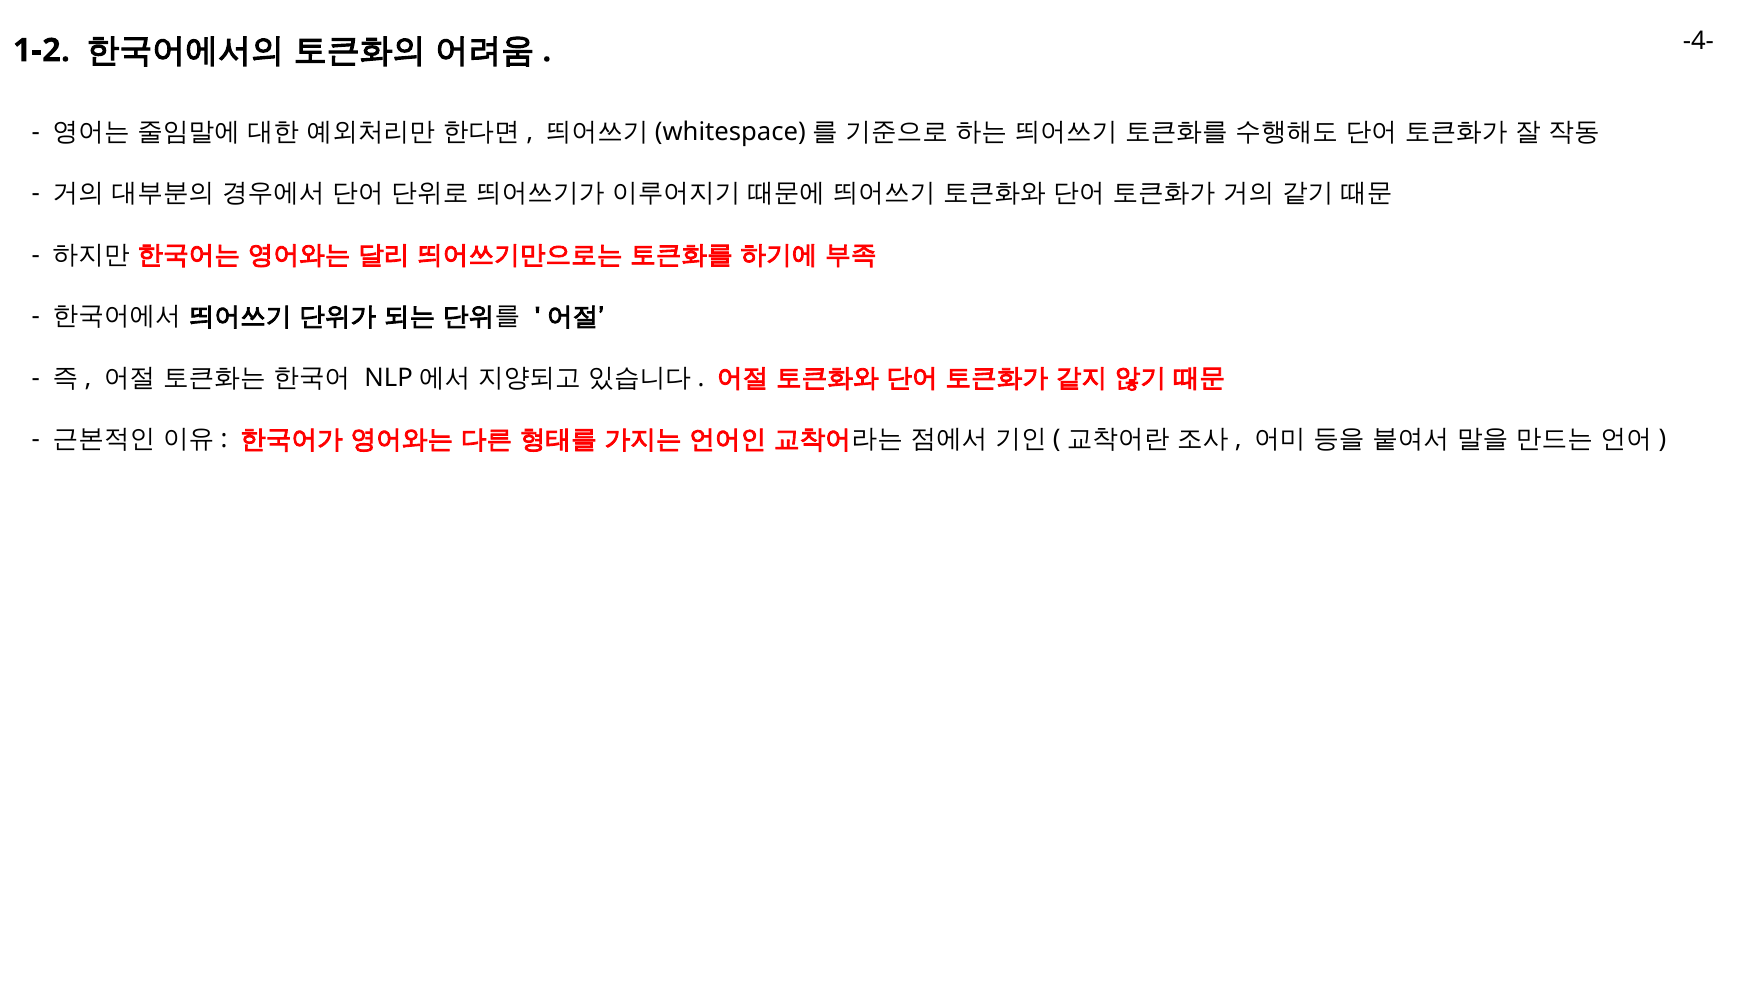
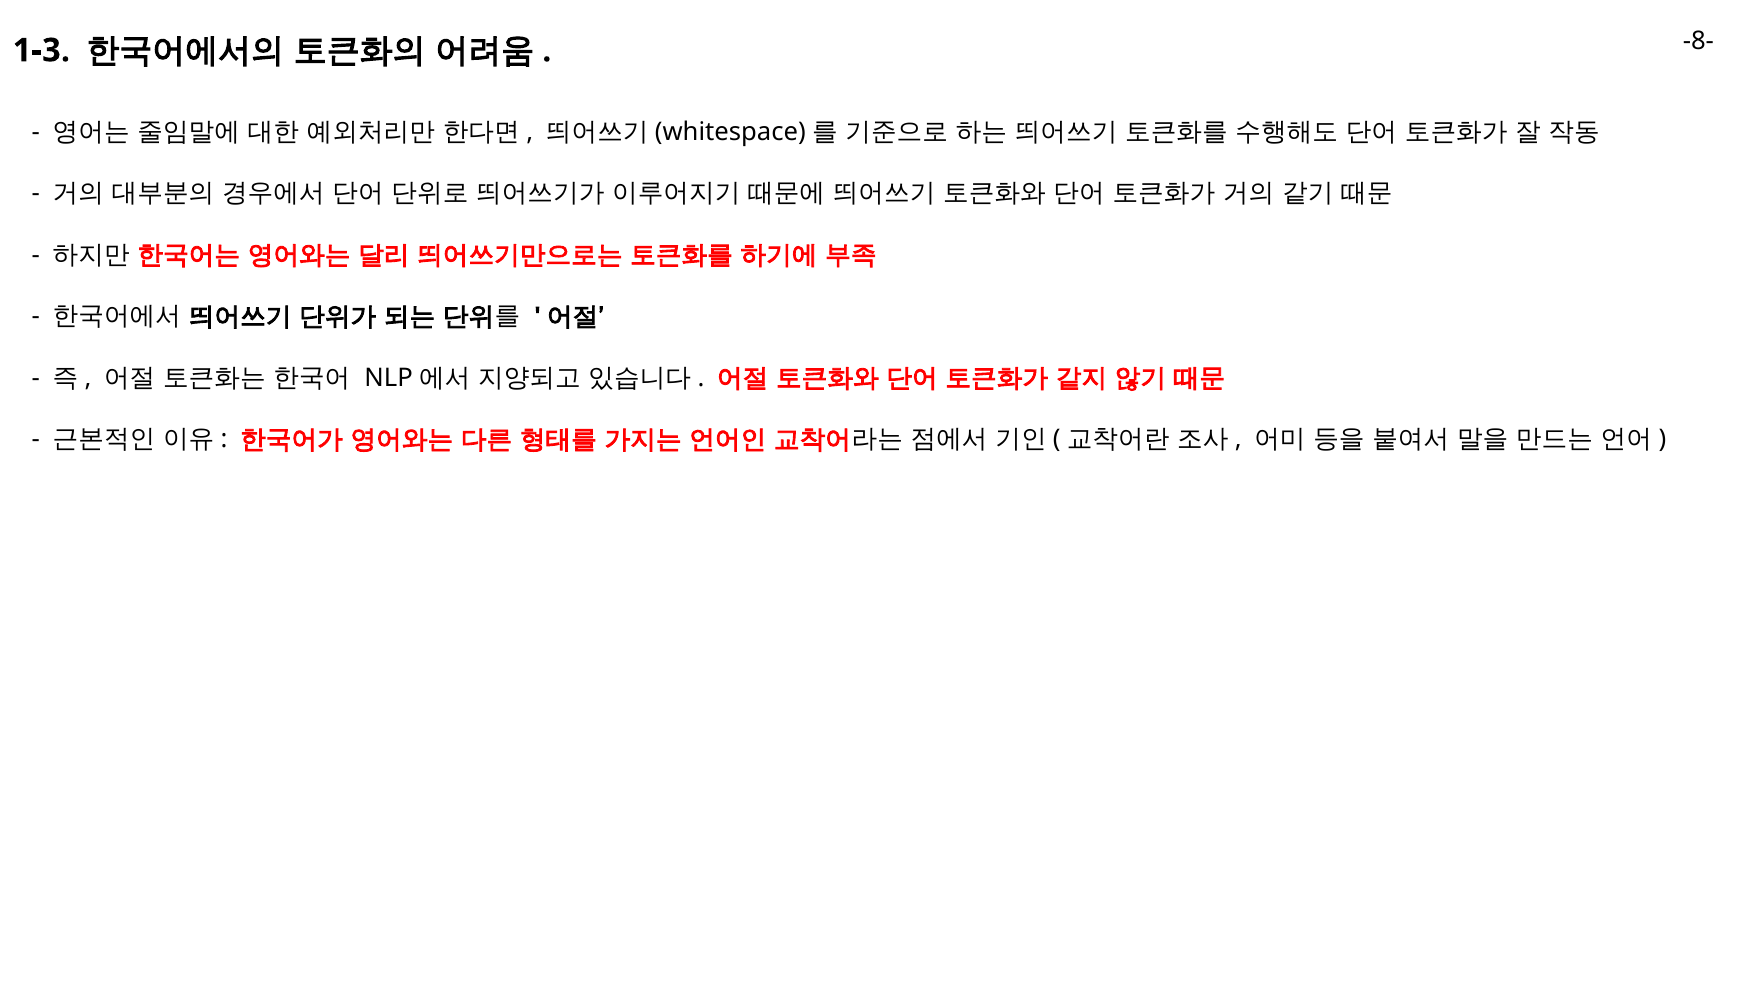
-4-: -4- -> -8- (1698, 41)
1-2: 1-2 -> 1-3 (41, 50)
